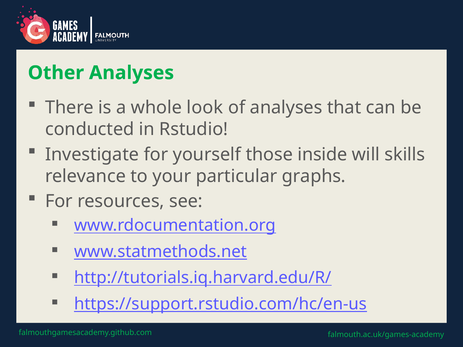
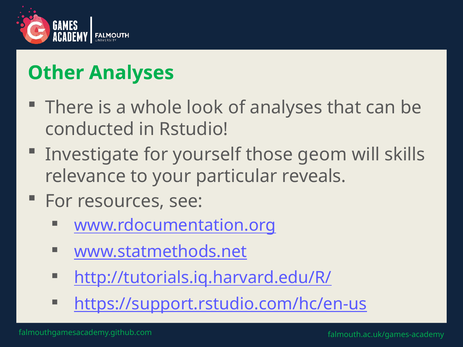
inside: inside -> geom (322, 155)
graphs: graphs -> reveals (314, 176)
